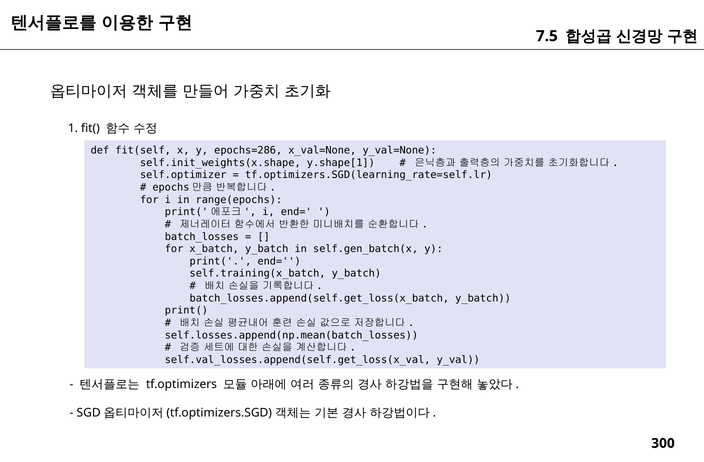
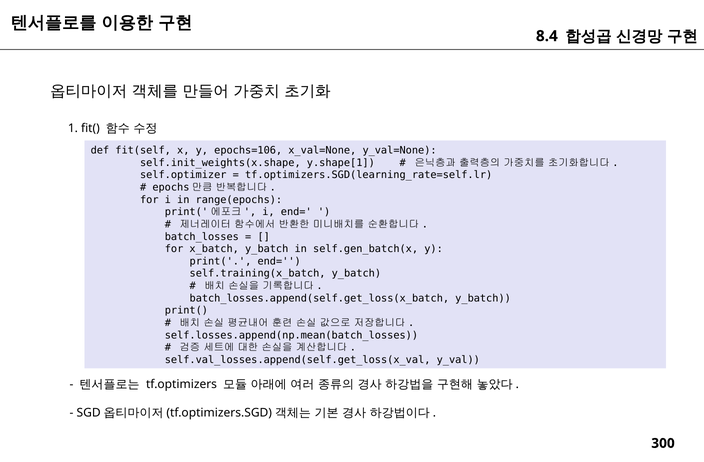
7.5: 7.5 -> 8.4 (547, 36)
epochs=286: epochs=286 -> epochs=106 (248, 151)
